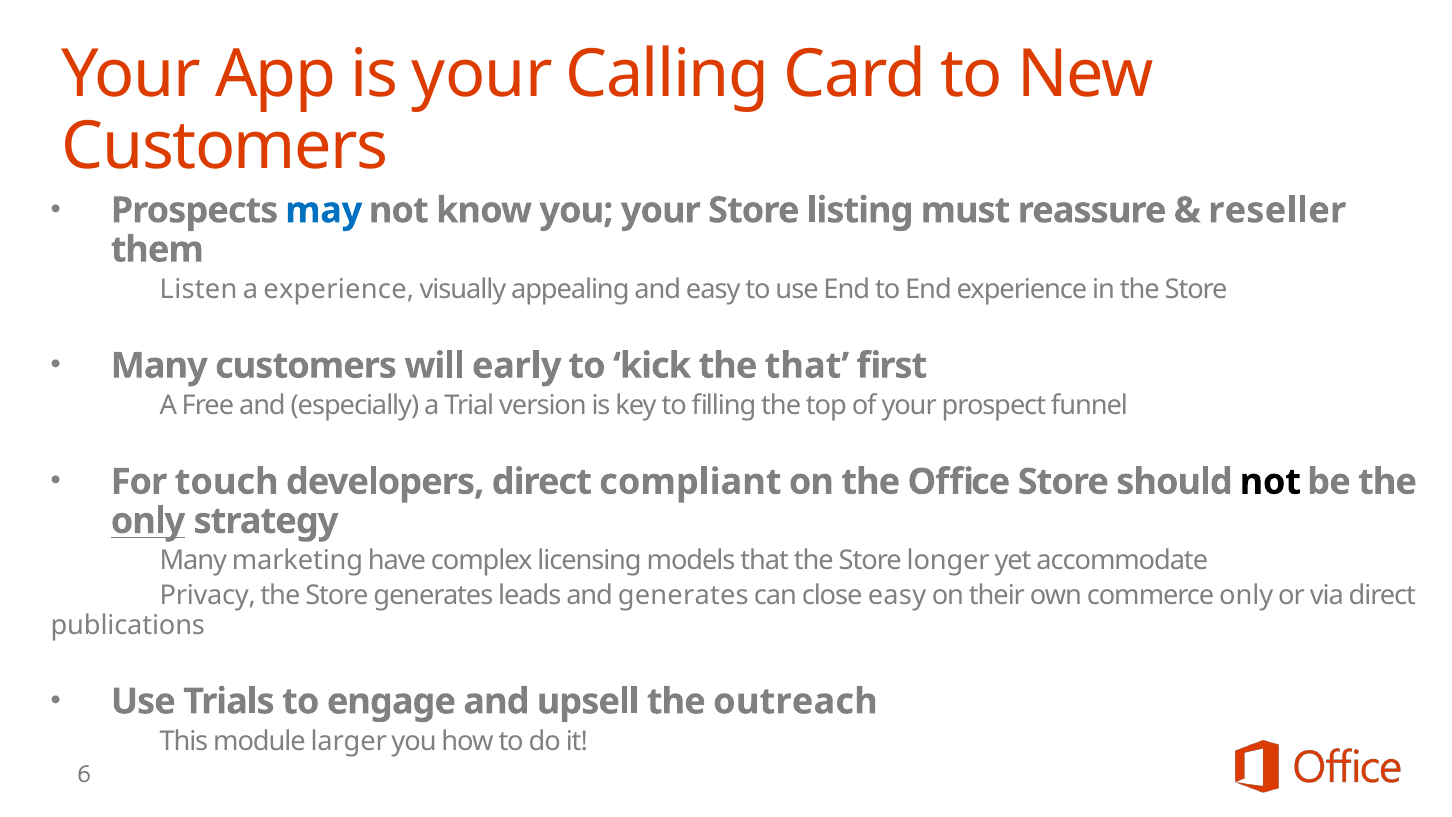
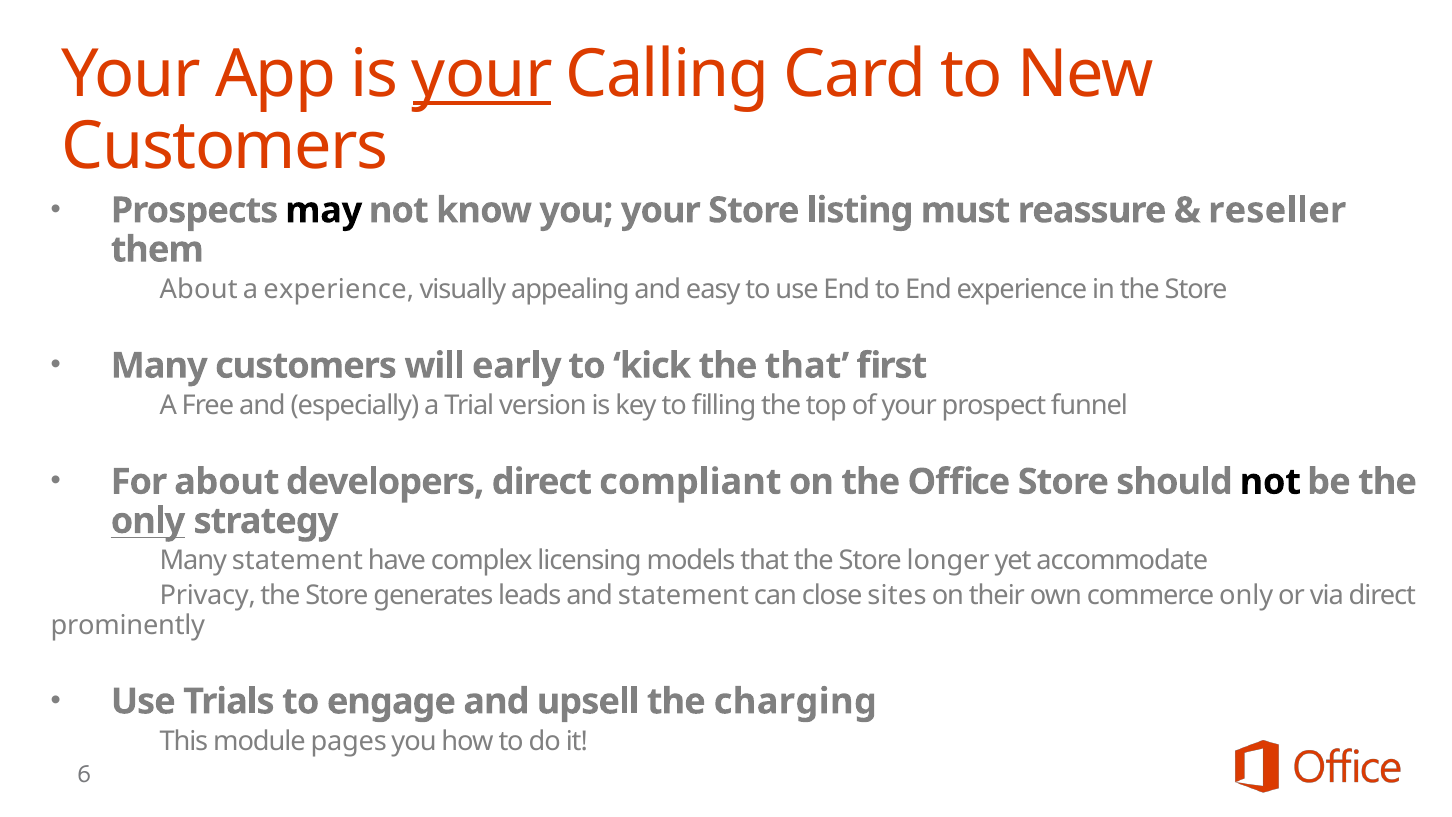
your underline: none -> present (482, 74)
may colour: blue -> black (324, 210)
Listen: Listen -> About (199, 289)
For touch: touch -> about (227, 482)
Many marketing: marketing -> statement (297, 561)
and generates: generates -> statement (683, 596)
close easy: easy -> sites (897, 596)
publications: publications -> prominently (128, 625)
outreach: outreach -> charging (795, 701)
larger: larger -> pages (349, 741)
